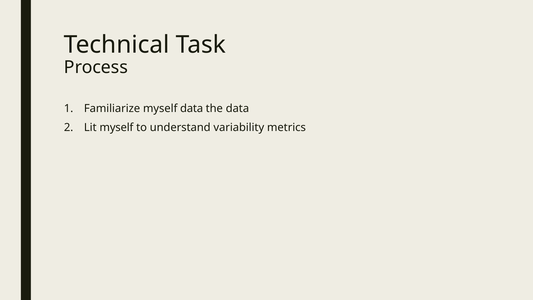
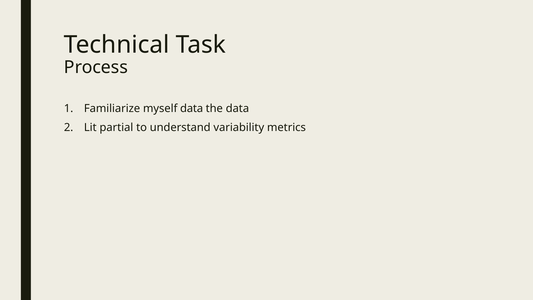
Lit myself: myself -> partial (116, 127)
